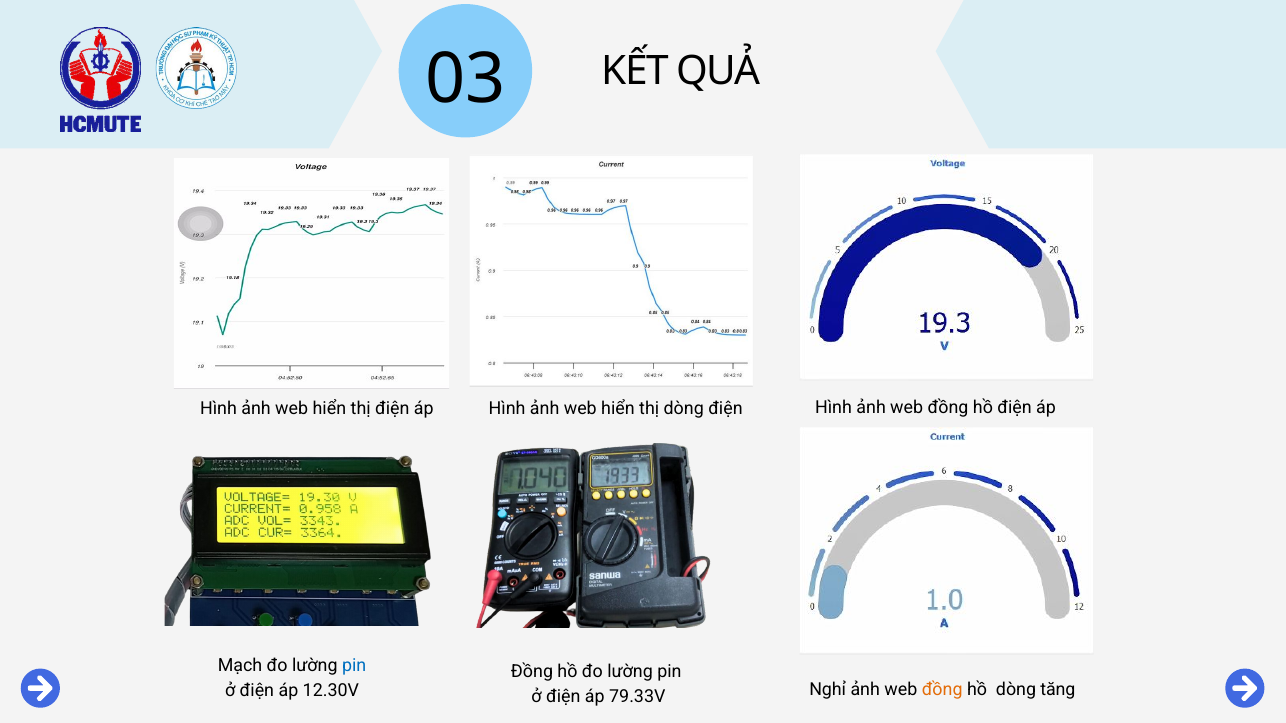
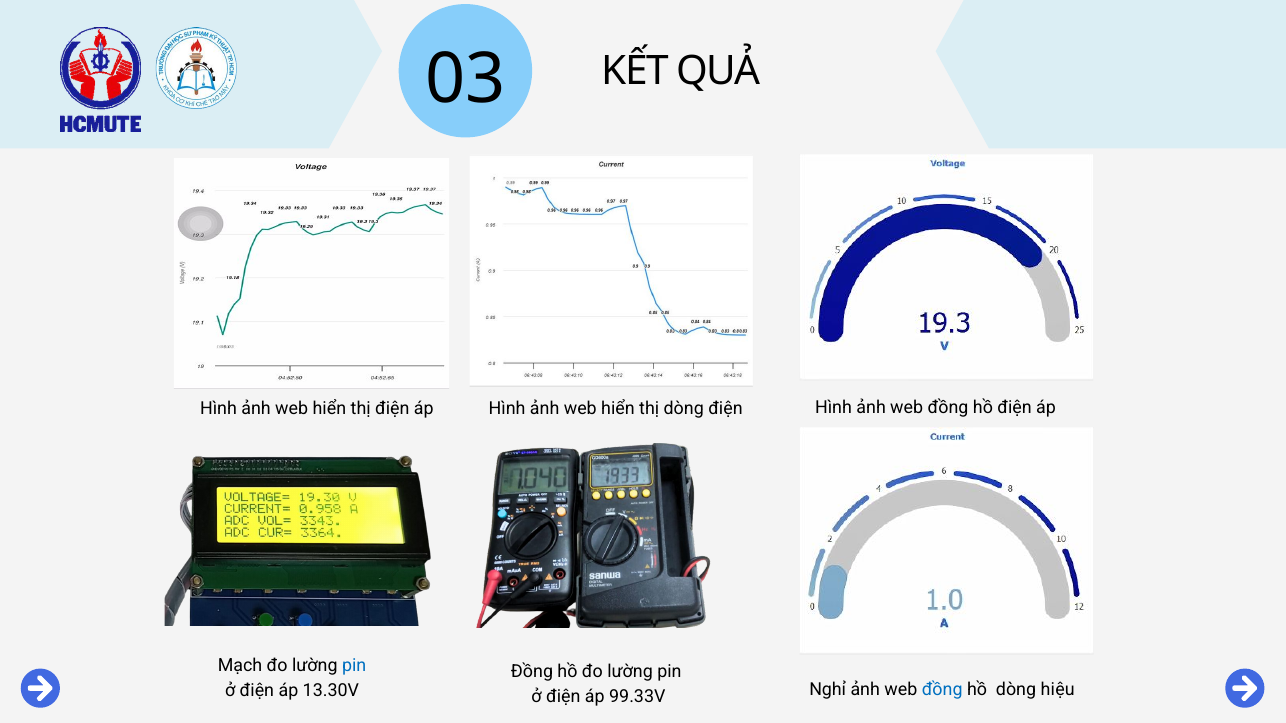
đồng colour: orange -> blue (942, 690)
tăng: tăng -> hiệu (1058, 690)
12.30V: 12.30V -> 13.30V (331, 691)
79.33V: 79.33V -> 99.33V (637, 697)
